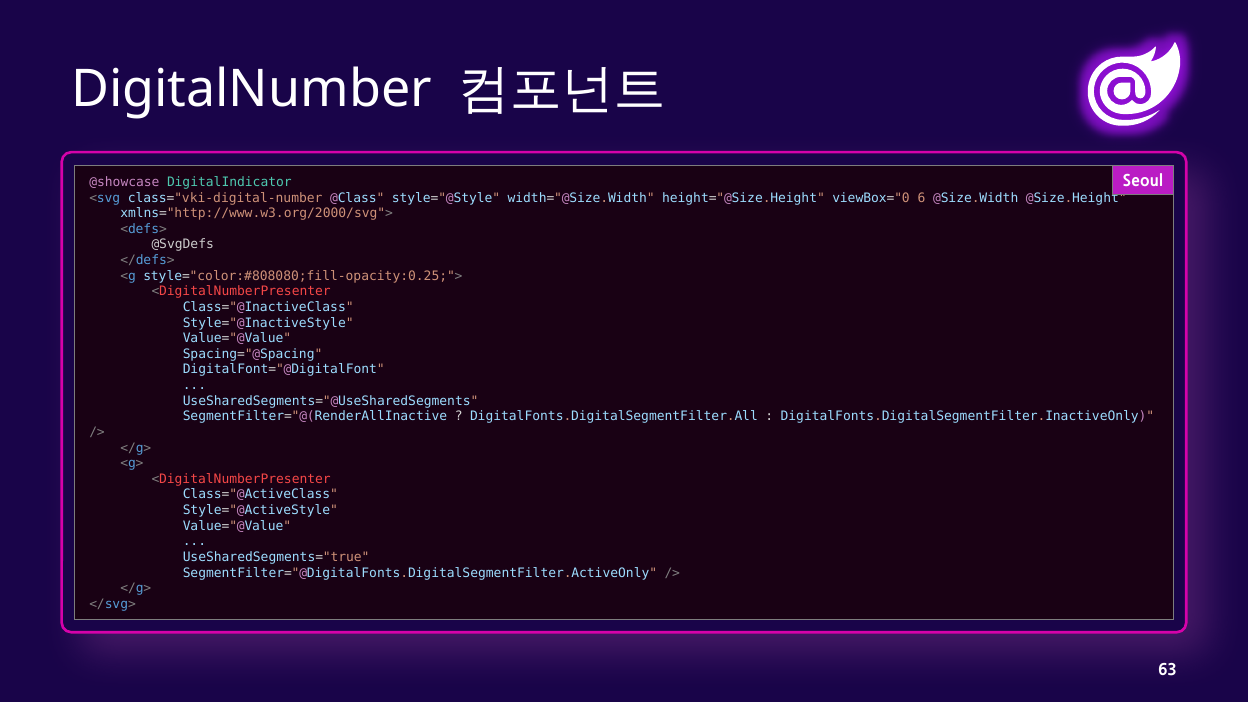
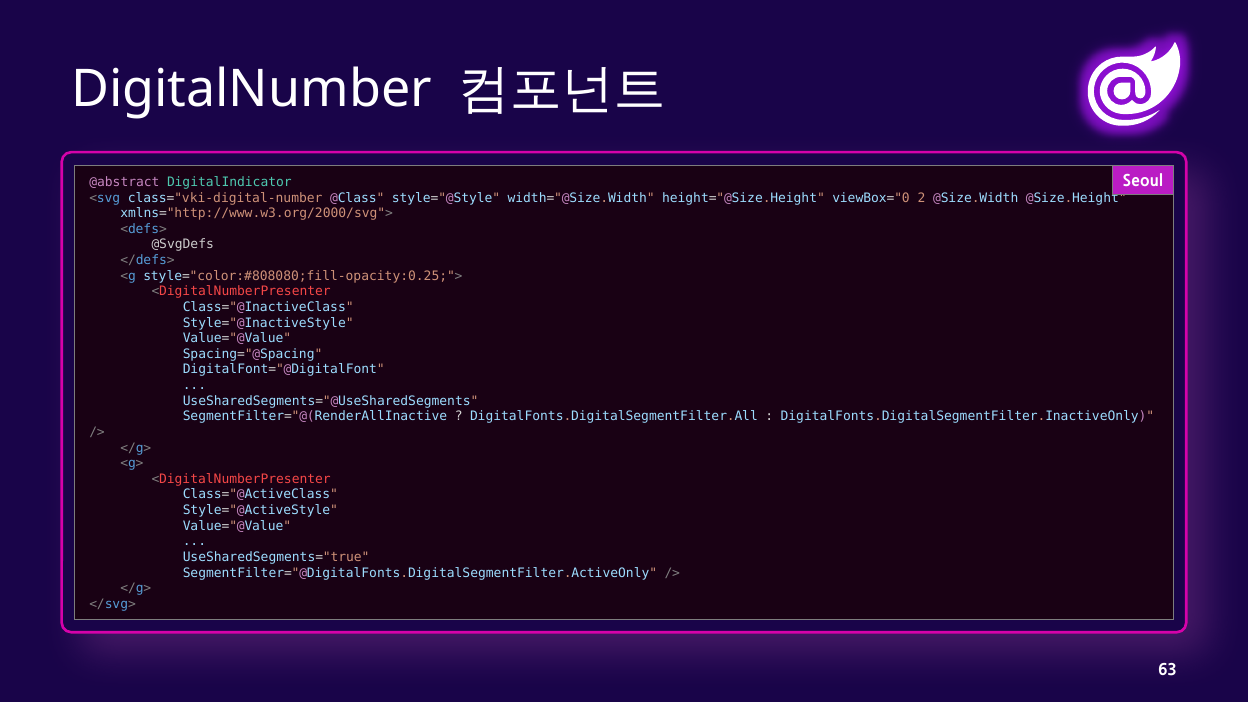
@showcase: @showcase -> @abstract (124, 182)
6: 6 -> 2 (922, 198)
